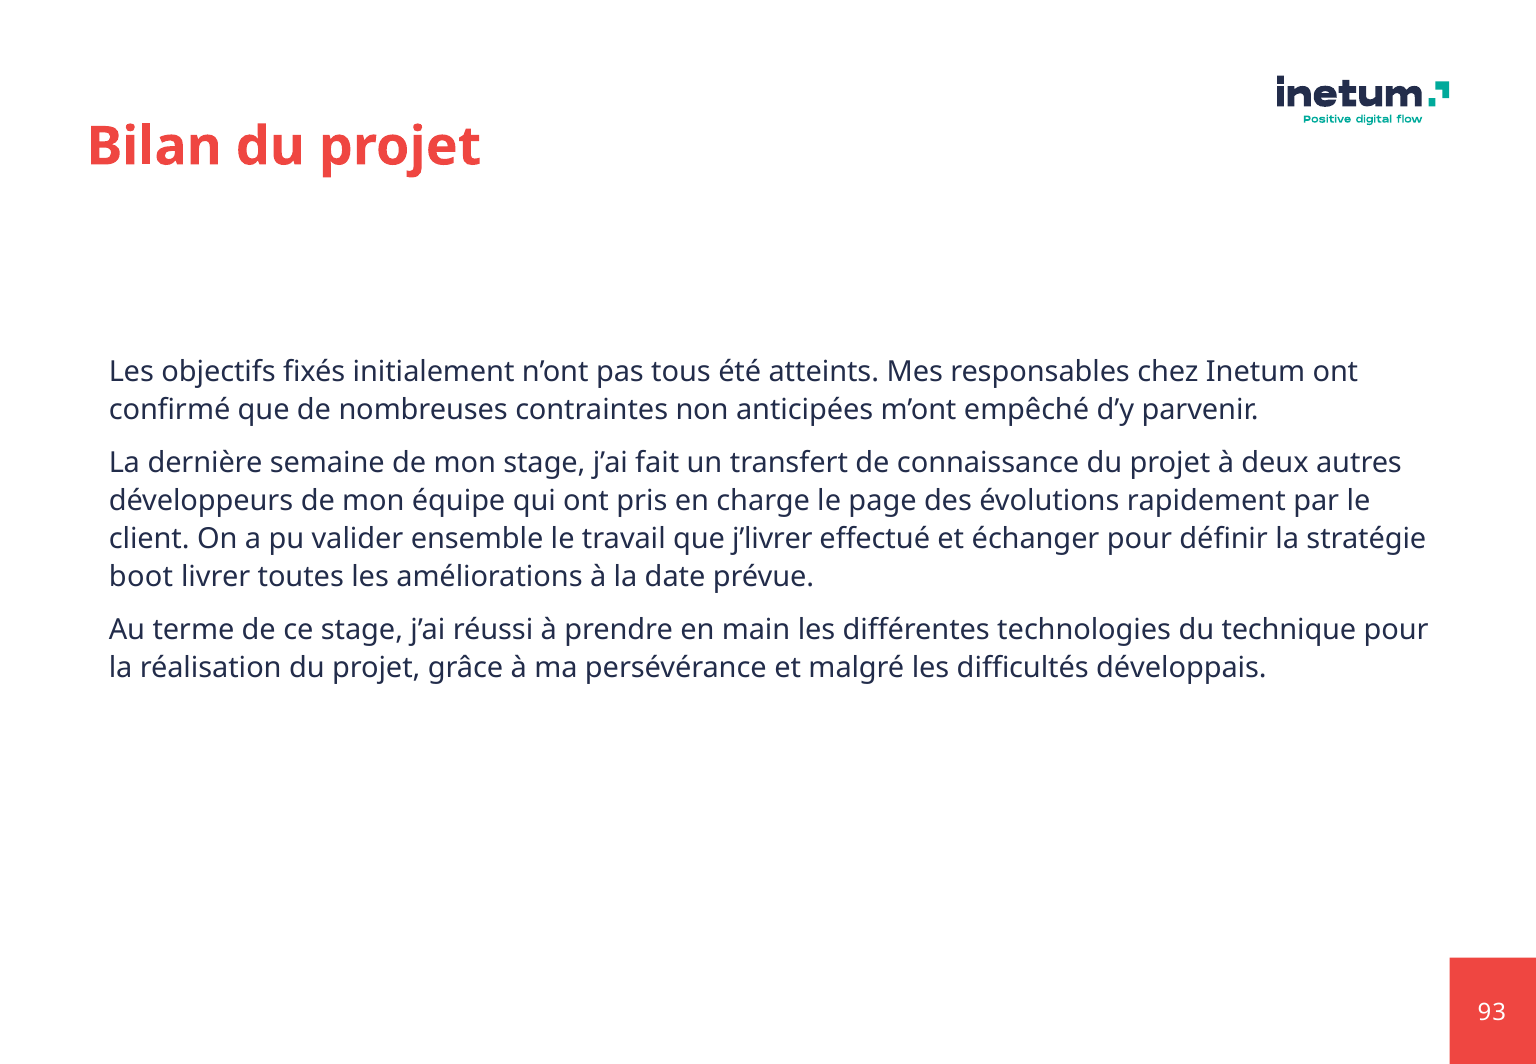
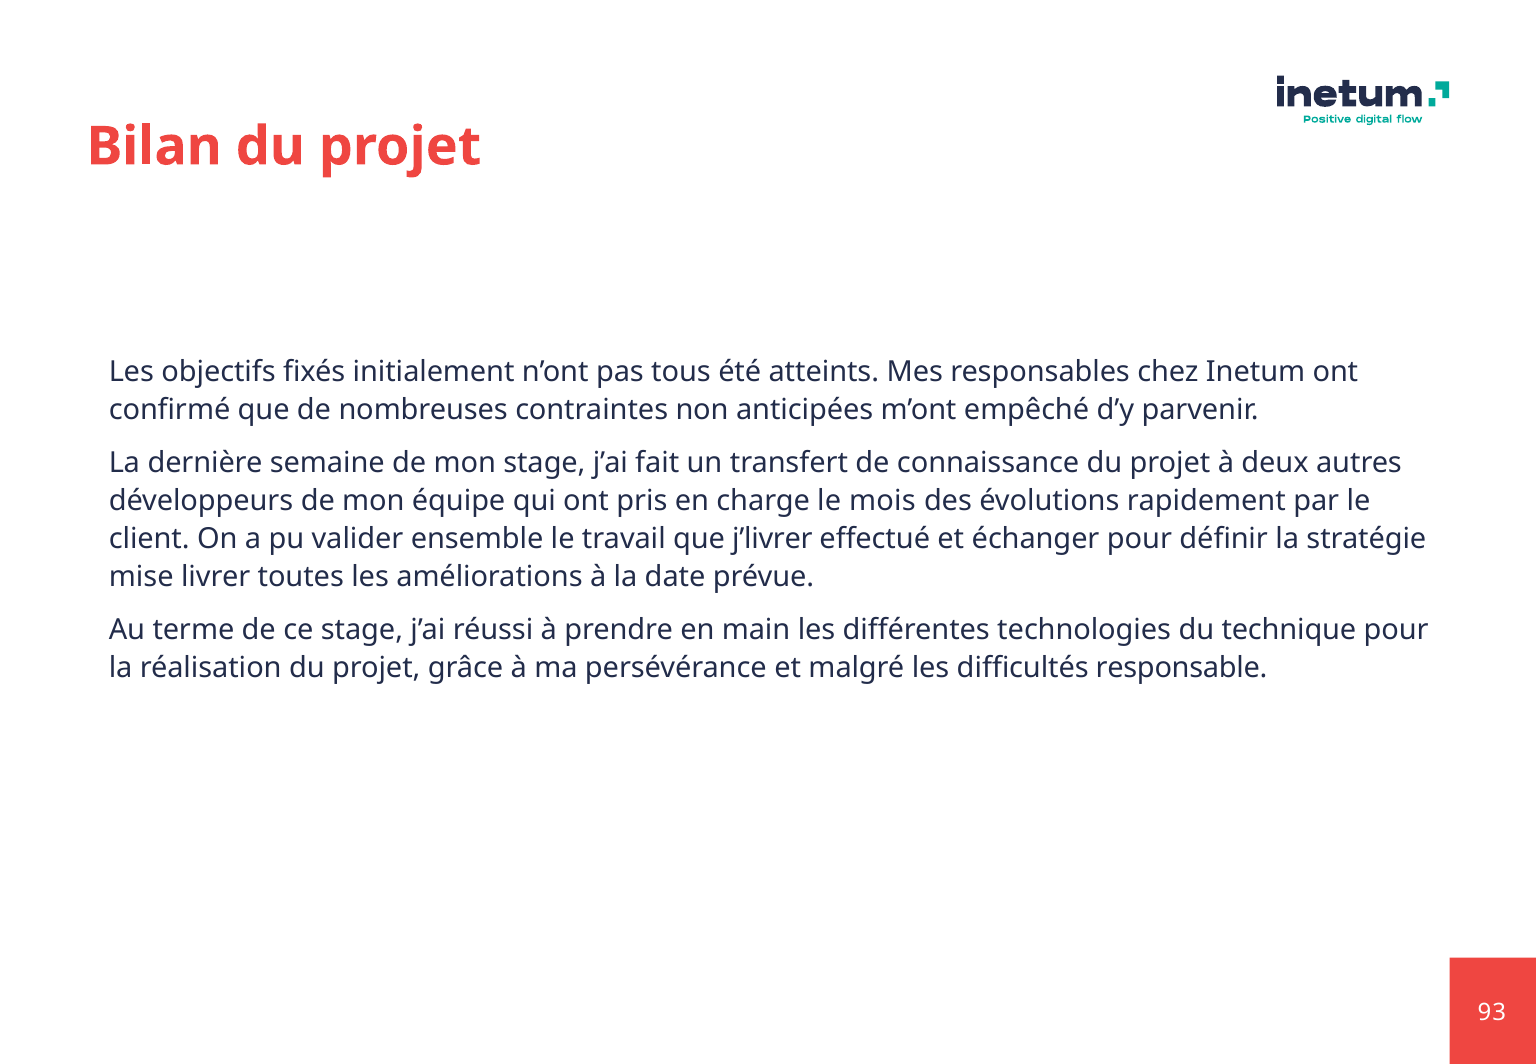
page: page -> mois (882, 501)
boot: boot -> mise (141, 577)
développais: développais -> responsable (1182, 668)
